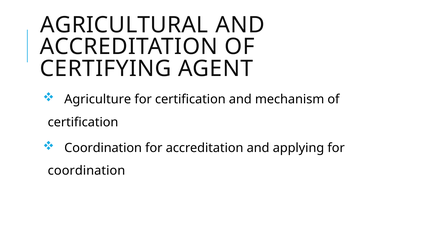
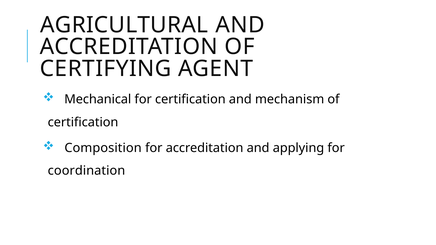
Agriculture: Agriculture -> Mechanical (98, 100)
Coordination: Coordination -> Composition (103, 148)
